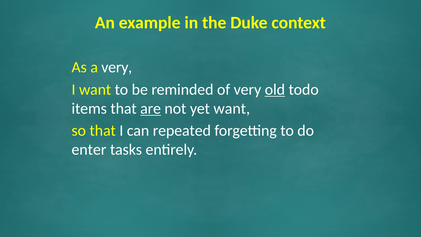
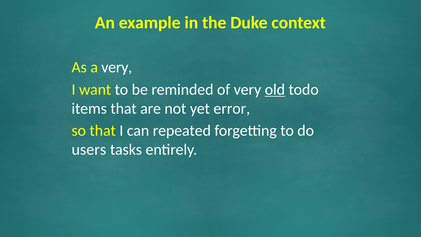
are underline: present -> none (151, 108)
yet want: want -> error (232, 108)
enter: enter -> users (89, 149)
